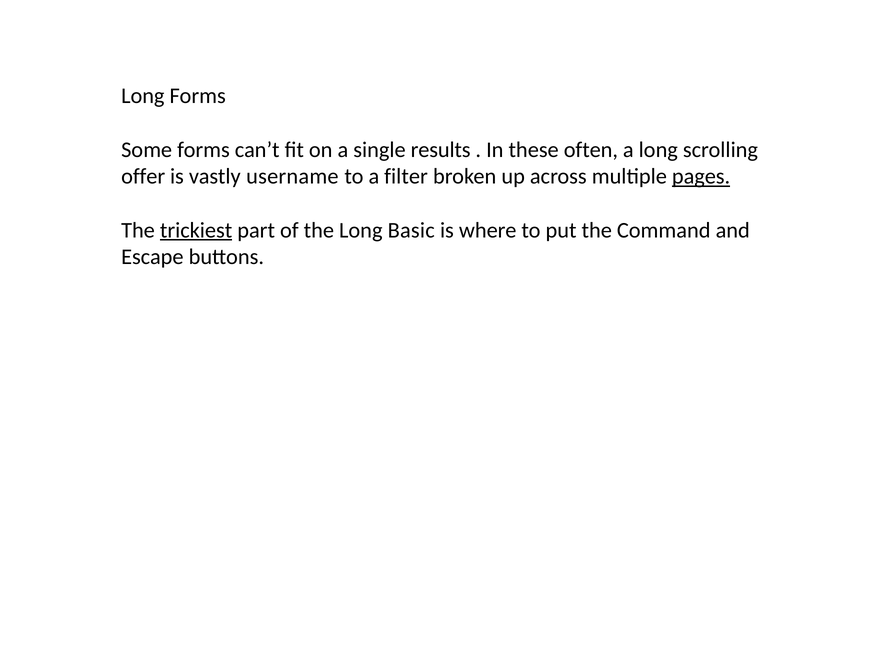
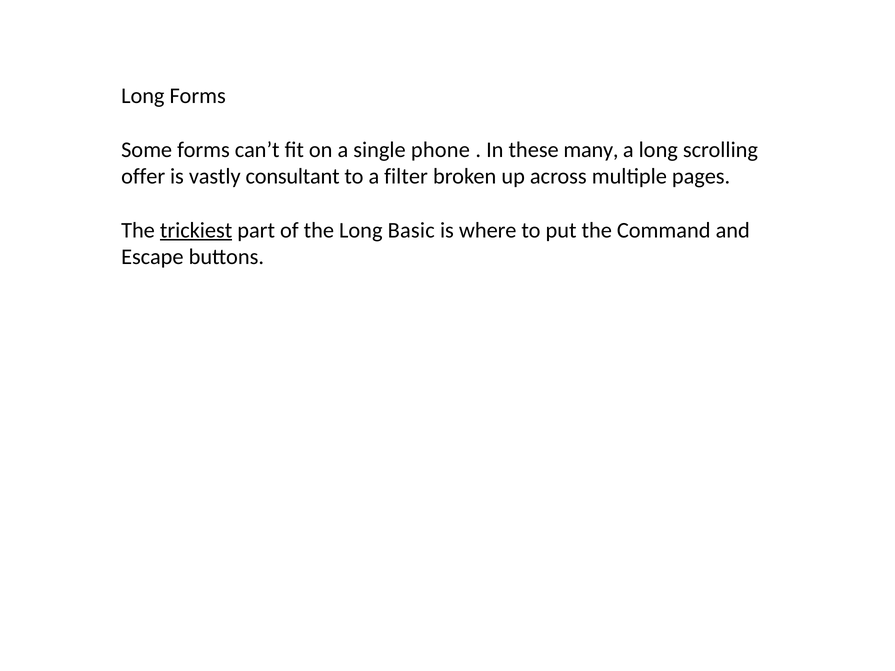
results: results -> phone (440, 150)
often: often -> many (591, 150)
username: username -> consultant (293, 177)
pages underline: present -> none (701, 177)
